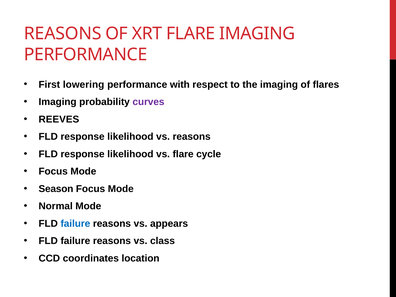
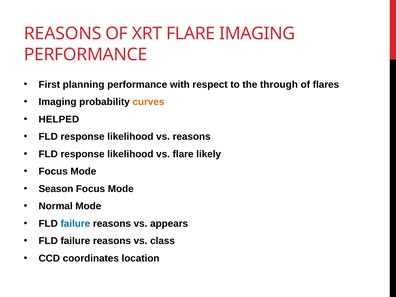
lowering: lowering -> planning (84, 85)
the imaging: imaging -> through (279, 85)
curves colour: purple -> orange (148, 102)
REEVES: REEVES -> HELPED (59, 119)
cycle: cycle -> likely (209, 154)
